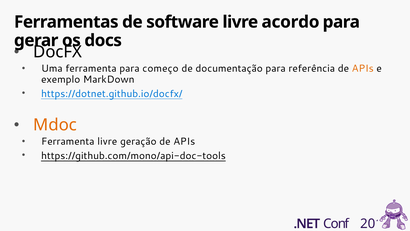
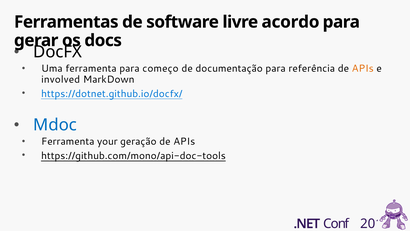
exemplo: exemplo -> involved (61, 79)
Mdoc colour: orange -> blue (55, 125)
Ferramenta livre: livre -> your (107, 141)
